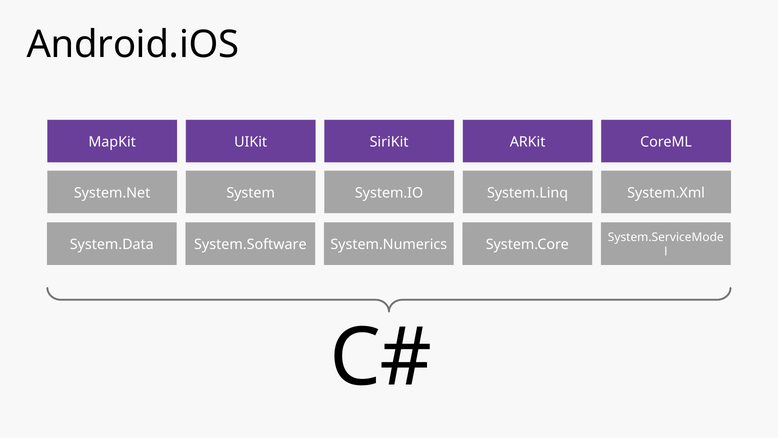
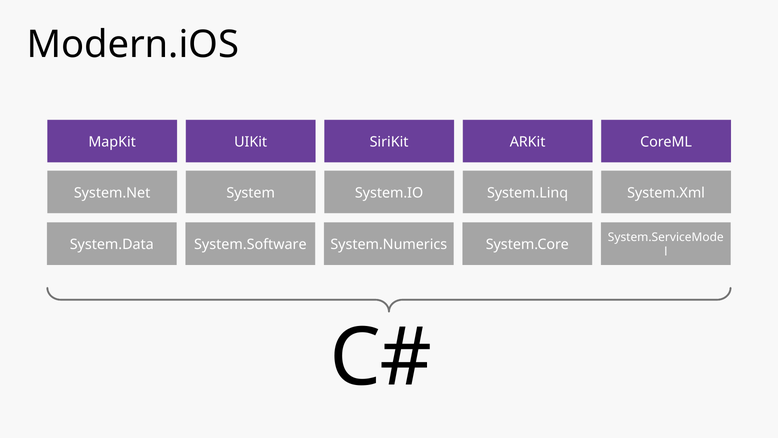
Android.iOS: Android.iOS -> Modern.iOS (133, 45)
